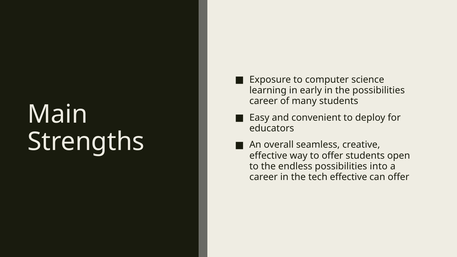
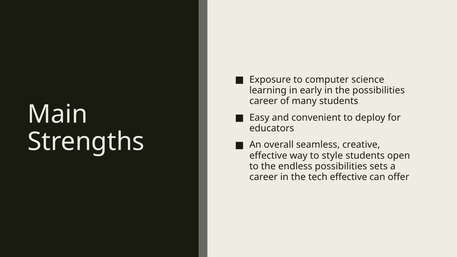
to offer: offer -> style (332, 156)
into: into -> sets (379, 166)
